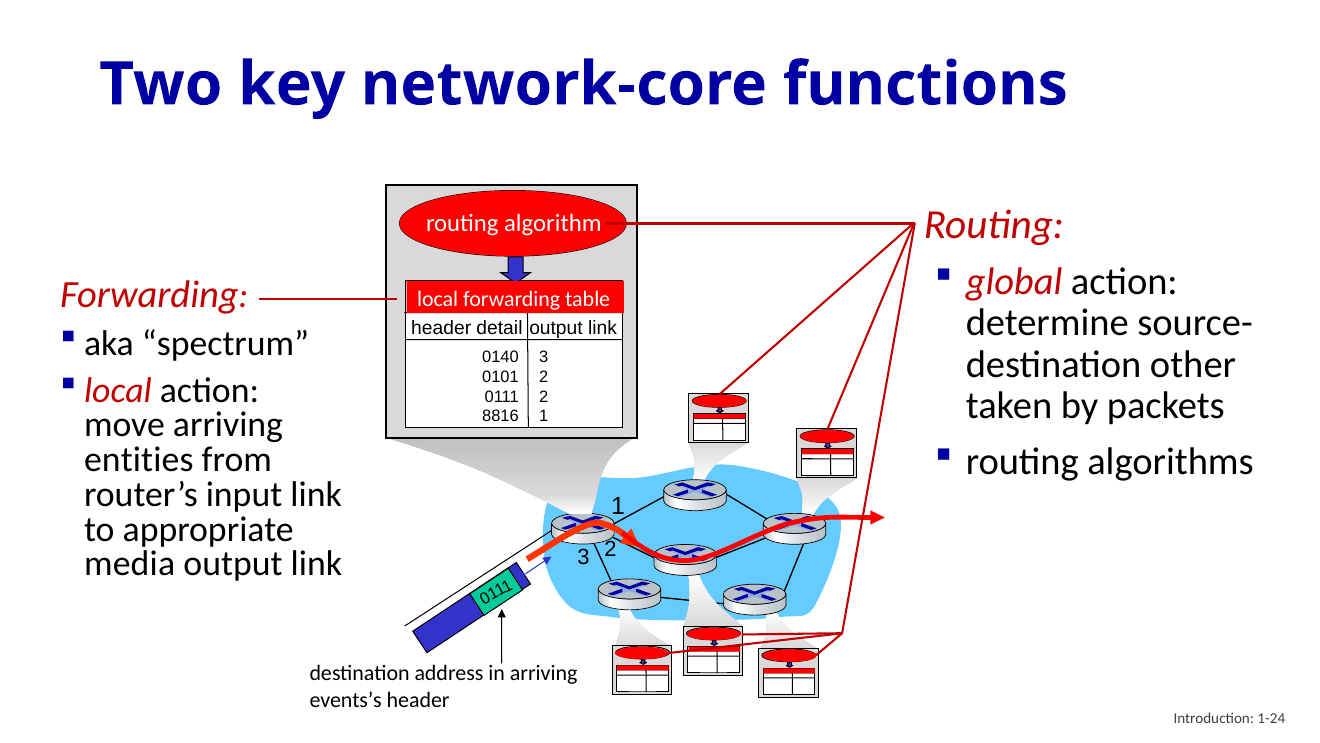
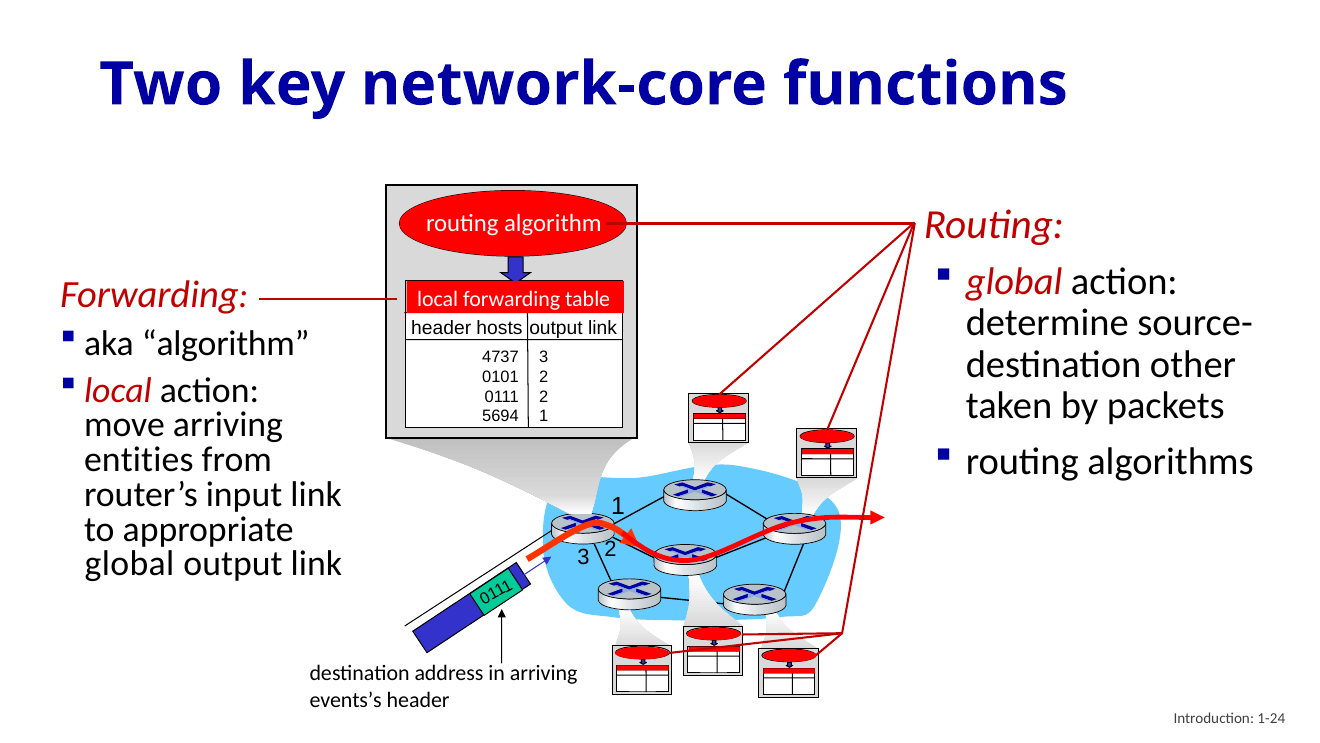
detail: detail -> hosts (499, 328)
aka spectrum: spectrum -> algorithm (226, 343)
0140: 0140 -> 4737 (500, 357)
8816: 8816 -> 5694 (500, 416)
media: media -> global (130, 564)
